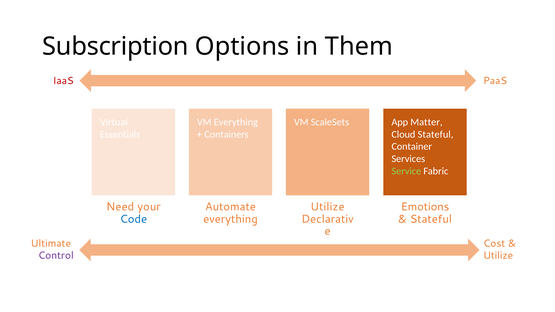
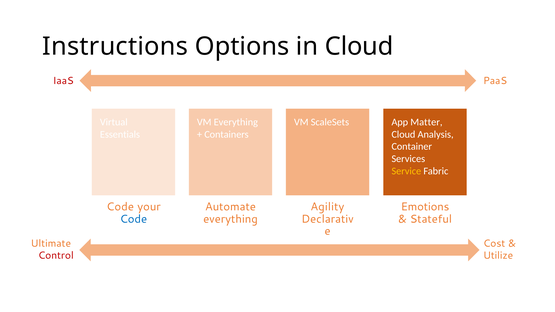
Subscription: Subscription -> Instructions (115, 47)
in Them: Them -> Cloud (359, 47)
Cloud Stateful: Stateful -> Analysis (436, 134)
Service colour: light green -> yellow (406, 171)
Need: Need -> Code (120, 207)
Utilize: Utilize -> Agility (327, 207)
Control colour: purple -> red (56, 256)
